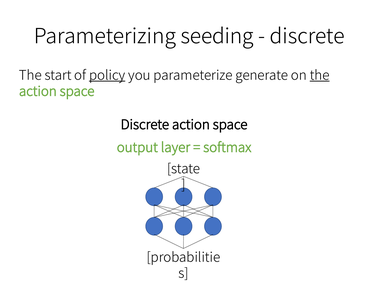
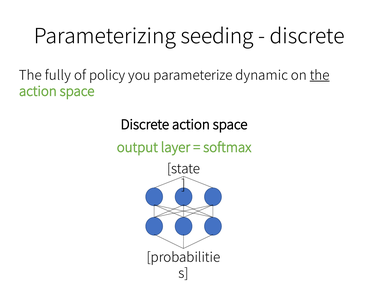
start: start -> fully (58, 75)
policy underline: present -> none (107, 75)
generate: generate -> dynamic (262, 75)
